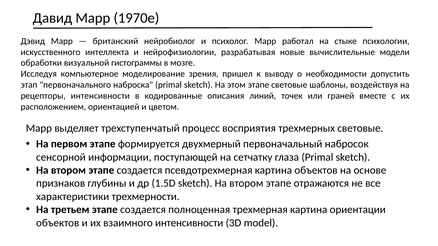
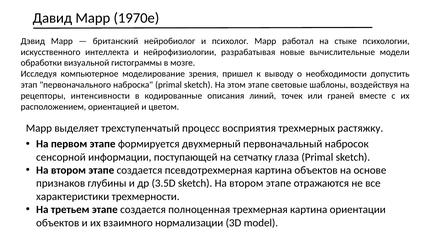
трехмерных световые: световые -> растяжку (360, 128)
1.5D: 1.5D -> 3.5D (164, 184)
взаимного интенсивности: интенсивности -> нормализации (189, 223)
